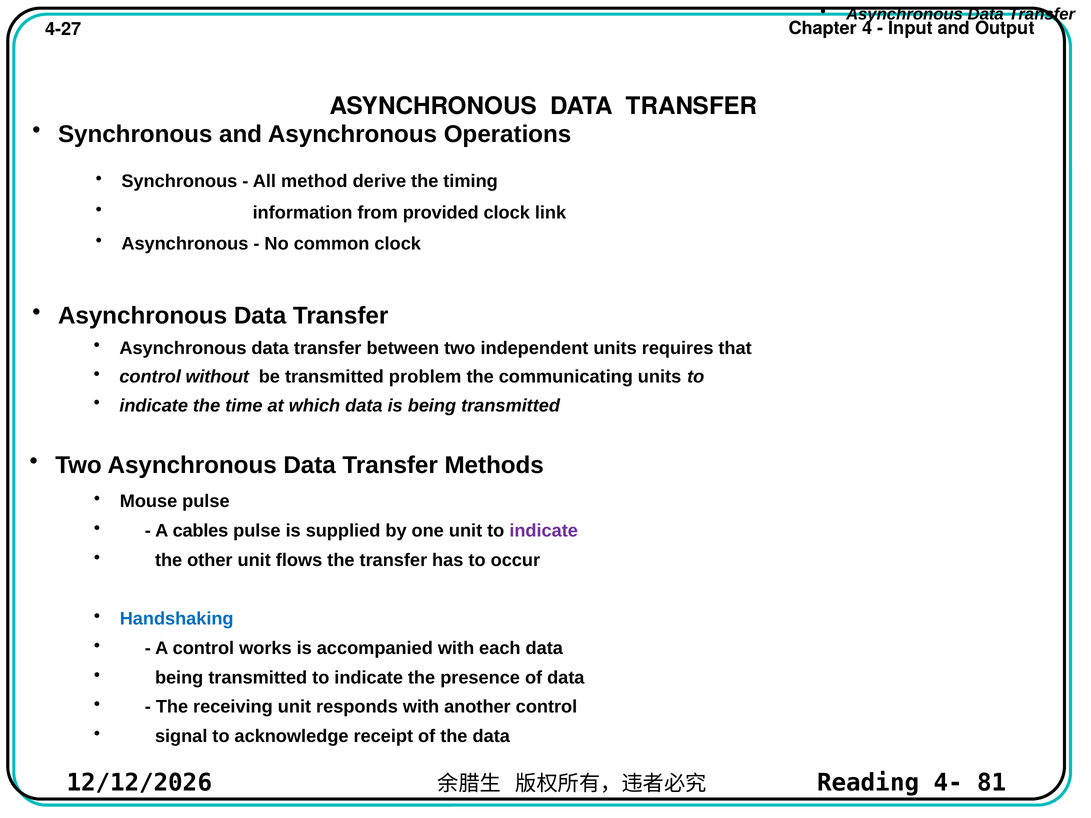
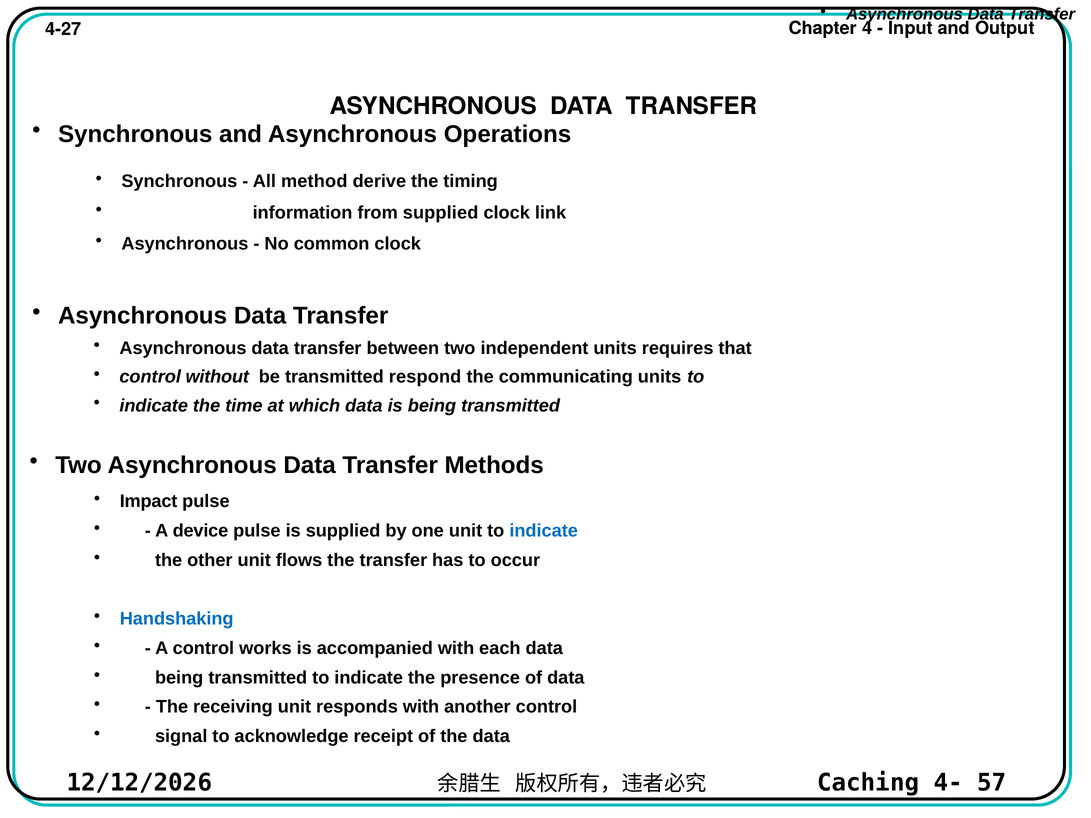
from provided: provided -> supplied (441, 213)
problem: problem -> respond (425, 377)
Mouse: Mouse -> Impact (149, 502)
cables: cables -> device (200, 531)
indicate colour: purple -> blue (544, 531)
Reading: Reading -> Caching (868, 783)
81: 81 -> 57 (992, 783)
